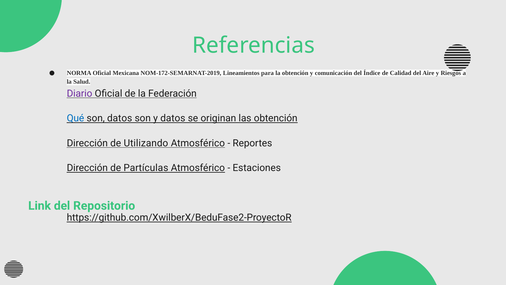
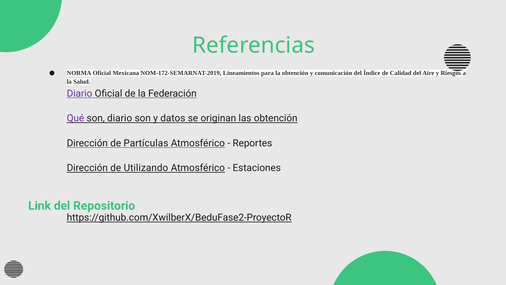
Qué colour: blue -> purple (75, 118)
son datos: datos -> diario (120, 118)
Utilizando: Utilizando -> Partículas (146, 143)
Partículas: Partículas -> Utilizando (146, 168)
